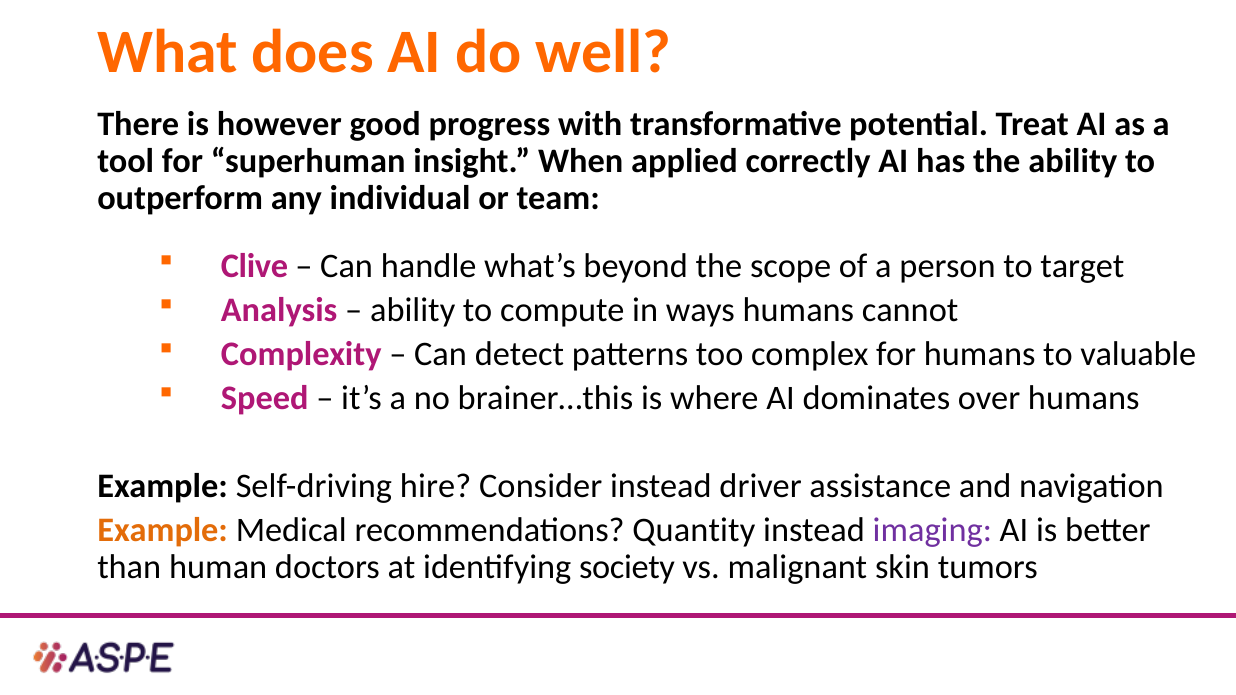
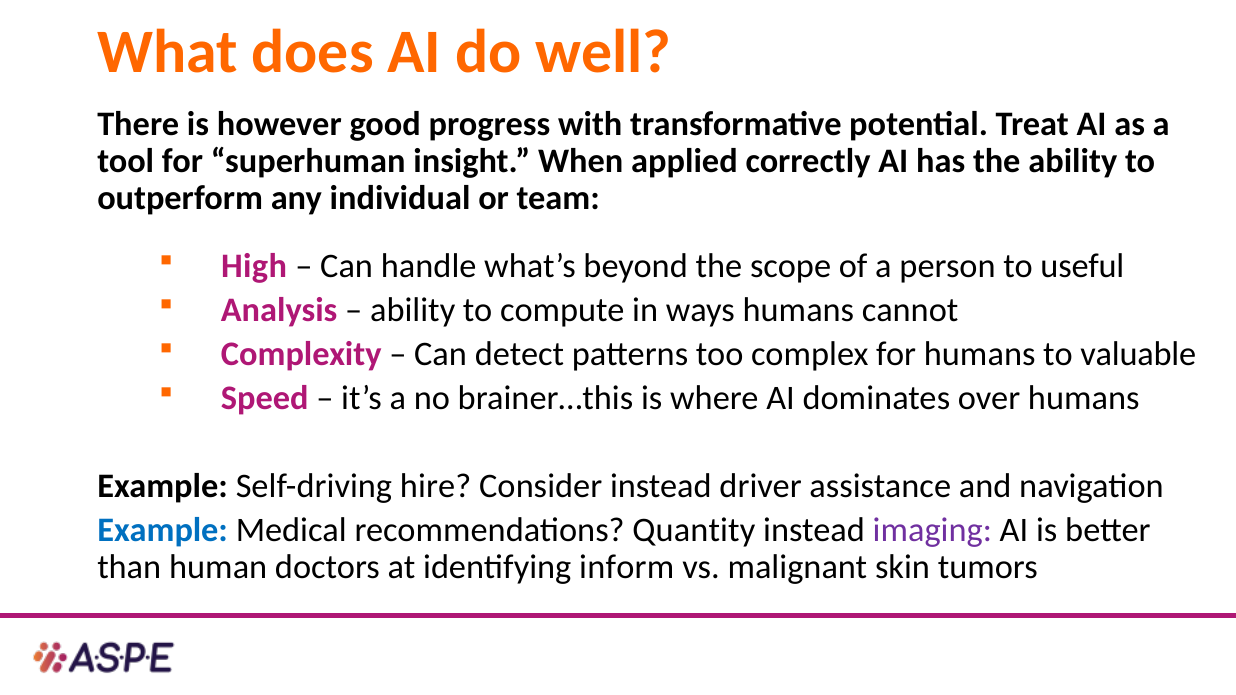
Clive: Clive -> High (254, 267)
target: target -> useful (1082, 267)
Example colour: orange -> blue (163, 530)
society: society -> inform (627, 567)
